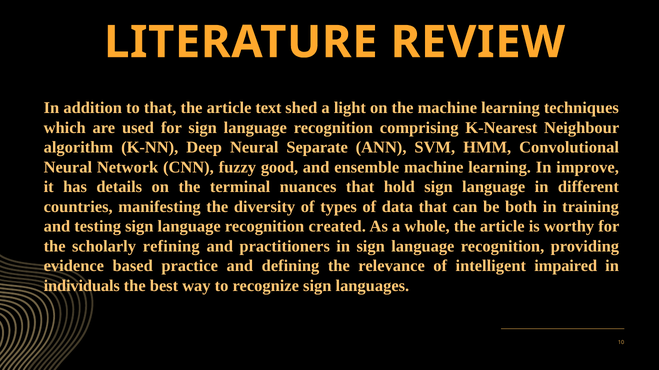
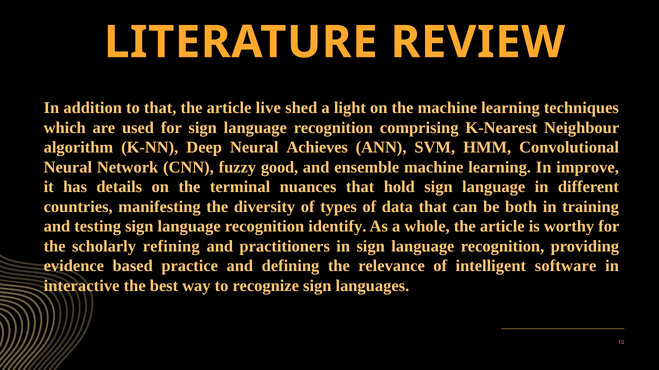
text: text -> live (268, 108)
Separate: Separate -> Achieves (317, 148)
created: created -> identify (337, 227)
impaired: impaired -> software (566, 266)
individuals: individuals -> interactive (82, 286)
